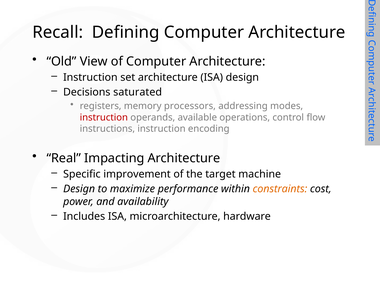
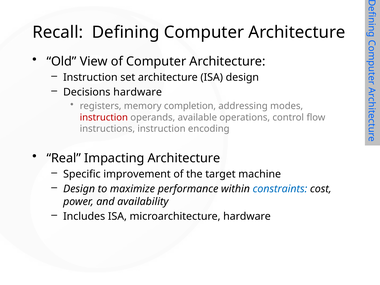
Decisions saturated: saturated -> hardware (138, 92)
processors: processors -> completion (190, 106)
constraints colour: orange -> blue (280, 189)
